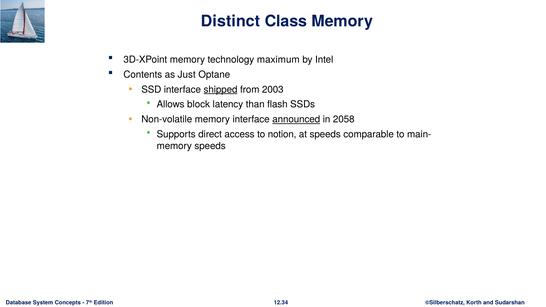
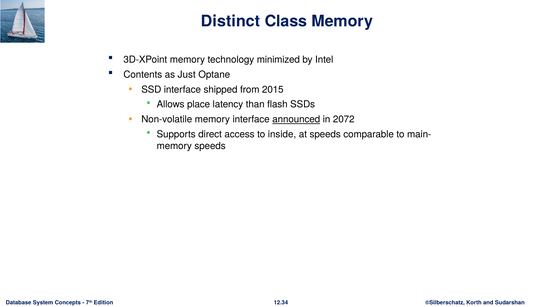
maximum: maximum -> minimized (278, 60)
shipped underline: present -> none (221, 90)
2003: 2003 -> 2015 (273, 90)
block: block -> place (199, 104)
2058: 2058 -> 2072 (344, 119)
notion: notion -> inside (282, 134)
